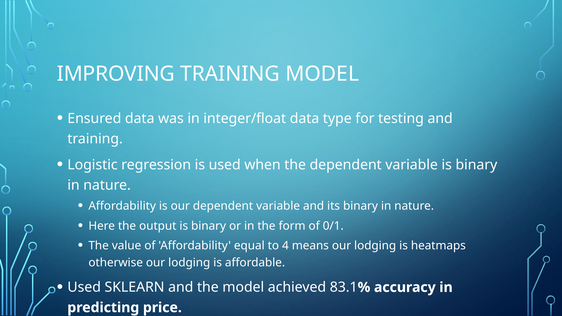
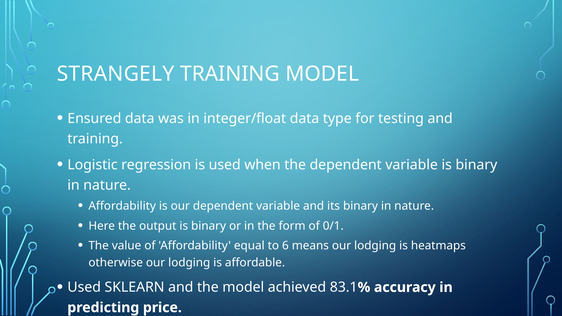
IMPROVING: IMPROVING -> STRANGELY (116, 74)
4: 4 -> 6 (285, 246)
